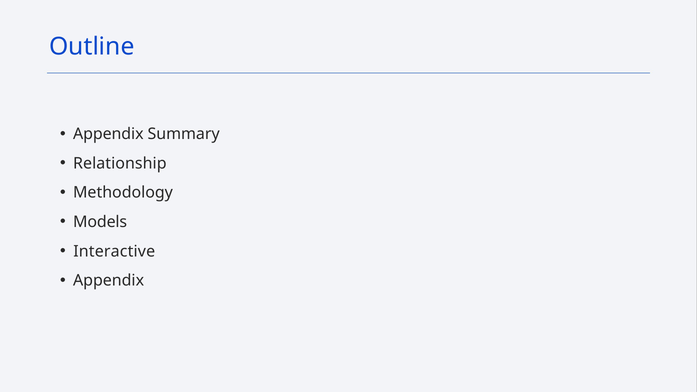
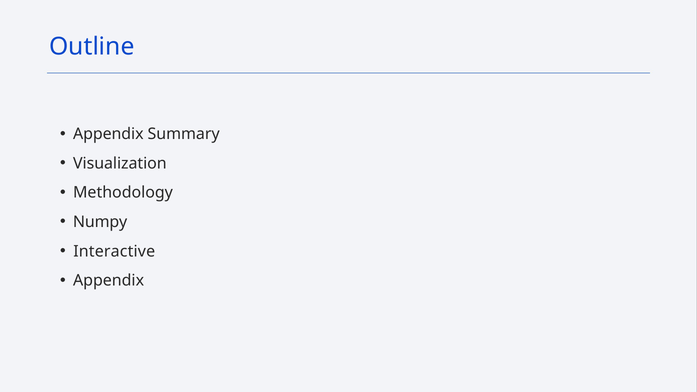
Relationship: Relationship -> Visualization (120, 163)
Models: Models -> Numpy (100, 222)
